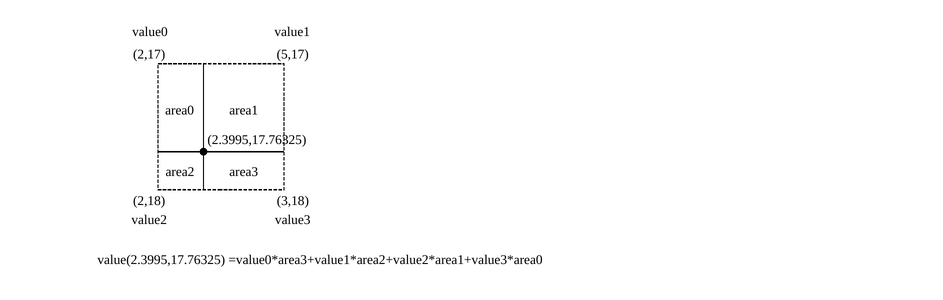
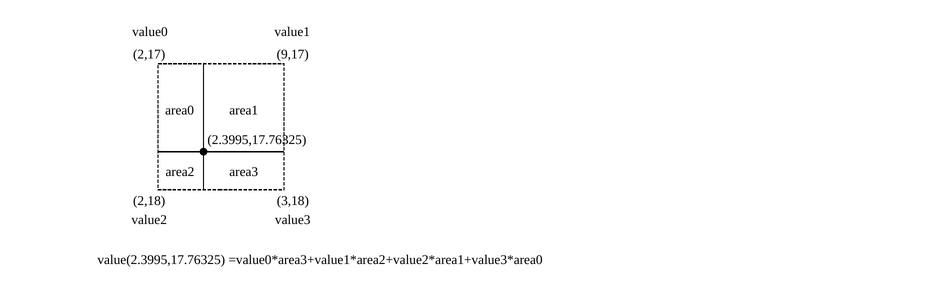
5,17: 5,17 -> 9,17 (293, 55)
